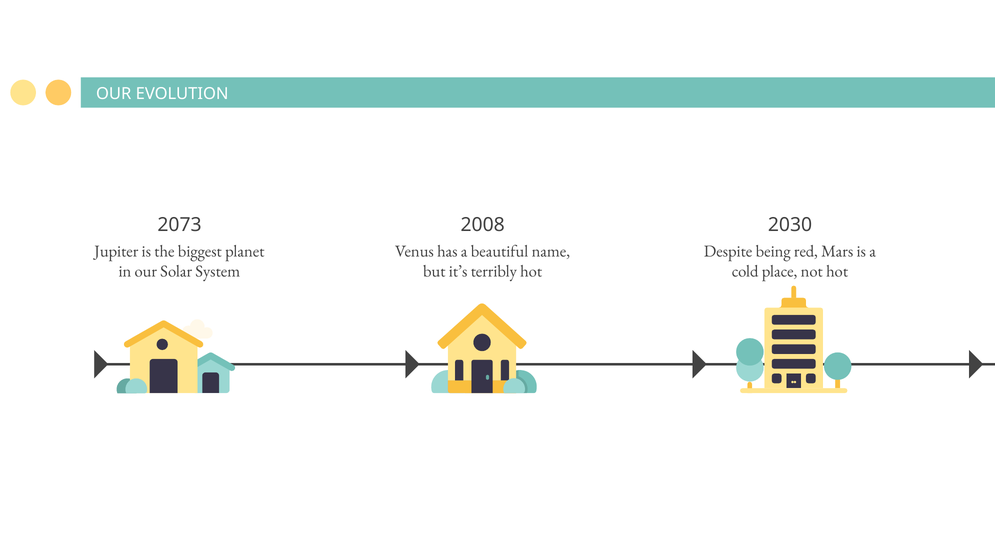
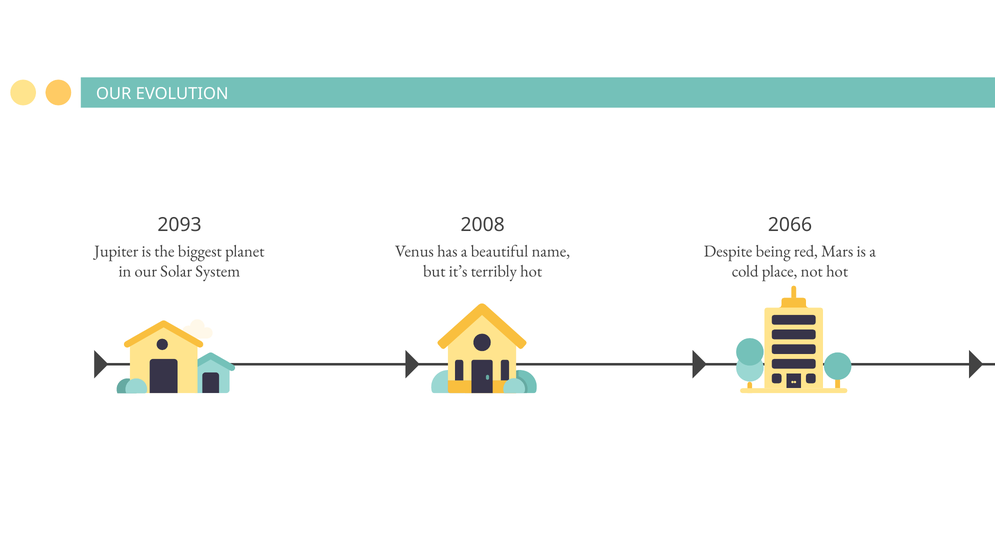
2073: 2073 -> 2093 (180, 225)
2030: 2030 -> 2066 (790, 225)
